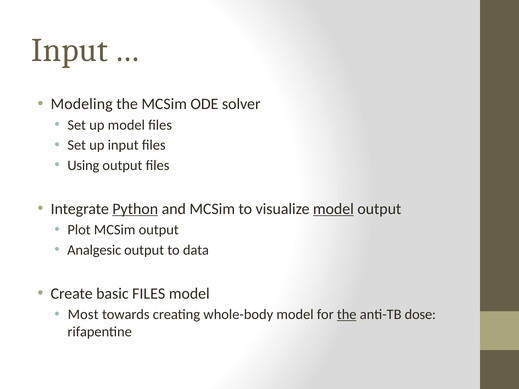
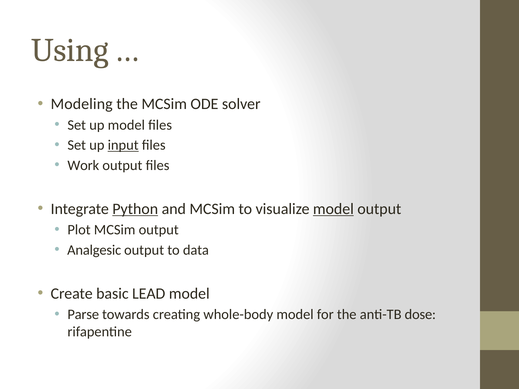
Input: Input -> Using (70, 50)
input underline: none -> present (123, 145)
Using: Using -> Work (83, 165)
basic FILES: FILES -> LEAD (149, 294)
Most: Most -> Parse (83, 315)
the underline: present -> none (347, 315)
